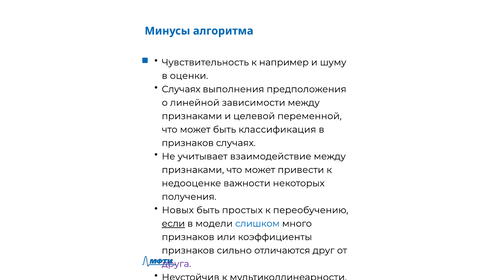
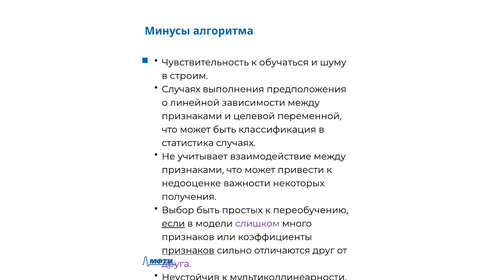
например: например -> обучаться (284, 62)
оценки: оценки -> строим (189, 76)
признаков: признаков -> статистика (188, 143)
Новых: Новых -> Выбор (178, 210)
слишком colour: blue -> purple (257, 223)
признаков underline: none -> present (188, 250)
